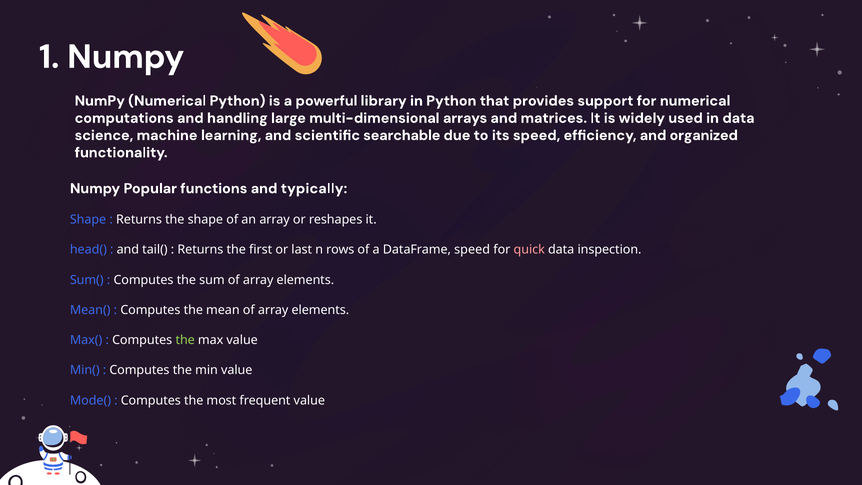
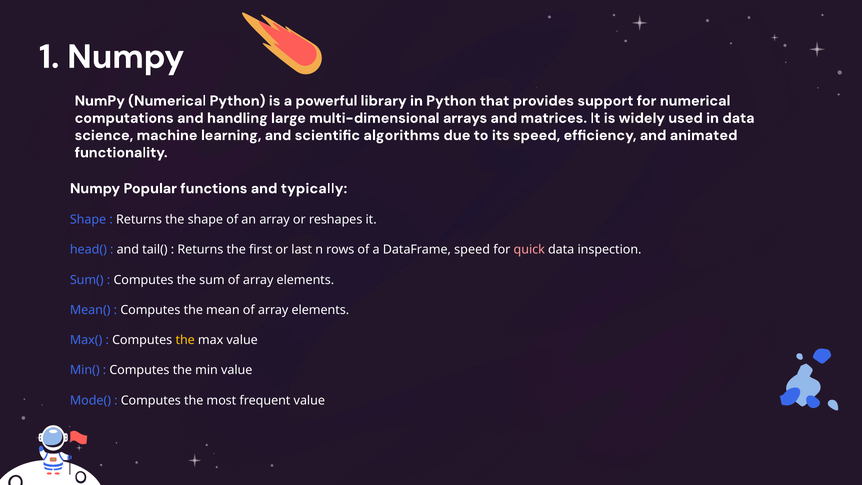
searchable: searchable -> algorithms (402, 135)
organized: organized -> animated (704, 135)
the colour: light green -> yellow (185, 340)
